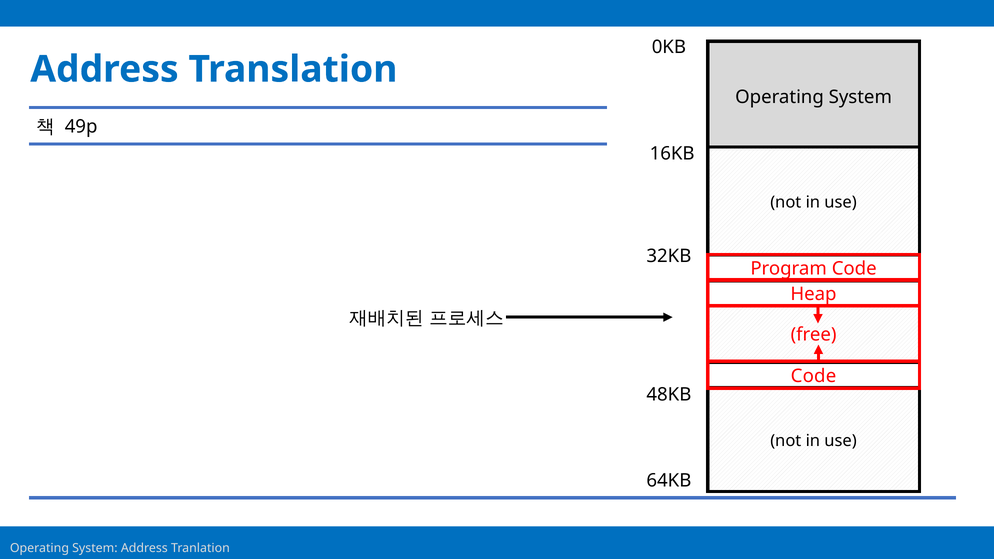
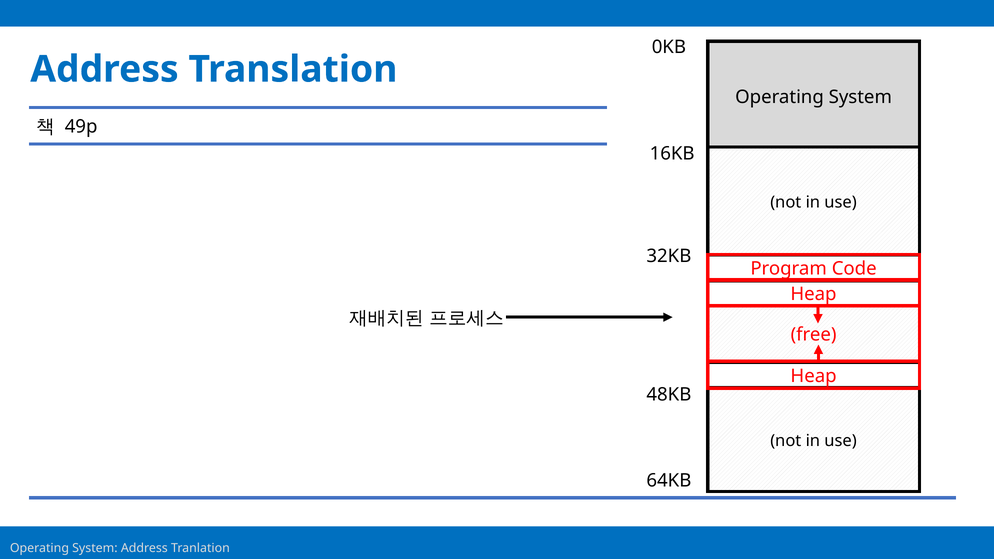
Code: Code -> Heap (814, 376)
